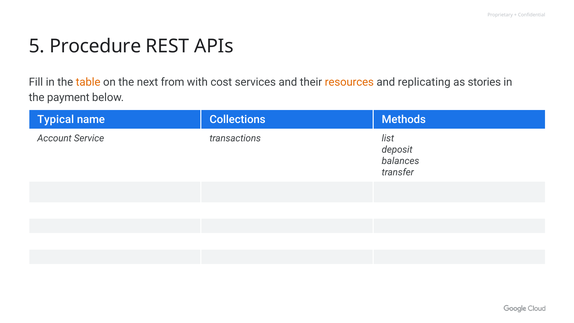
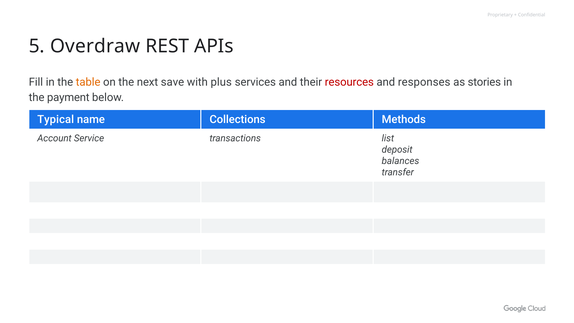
Procedure: Procedure -> Overdraw (95, 46)
from: from -> save (172, 82)
cost: cost -> plus (221, 82)
resources colour: orange -> red (349, 82)
replicating: replicating -> responses (424, 82)
